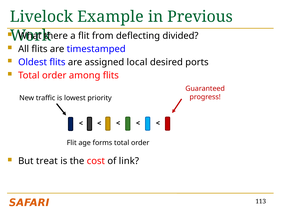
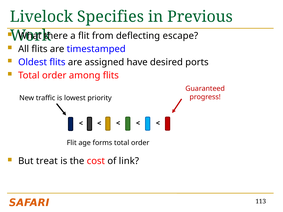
Example: Example -> Specifies (110, 17)
divided: divided -> escape (180, 36)
local: local -> have (137, 62)
